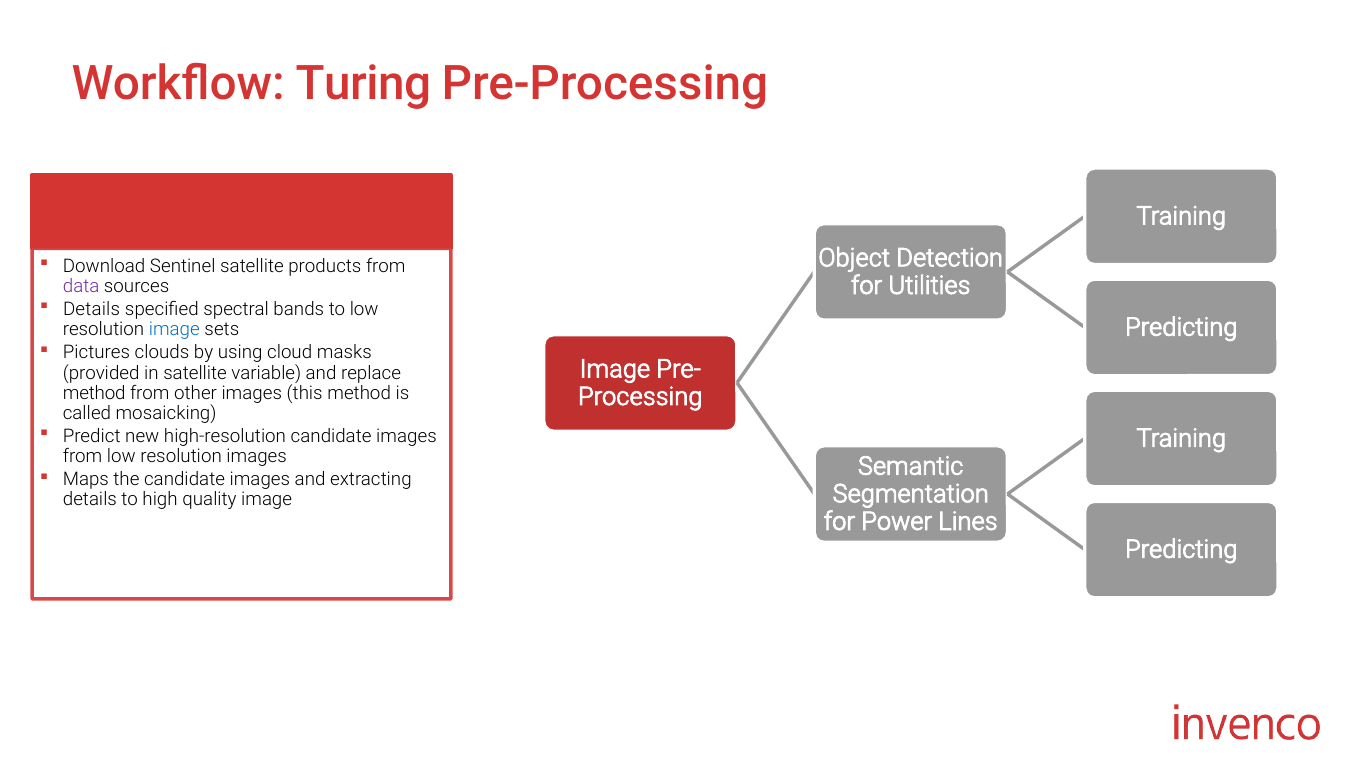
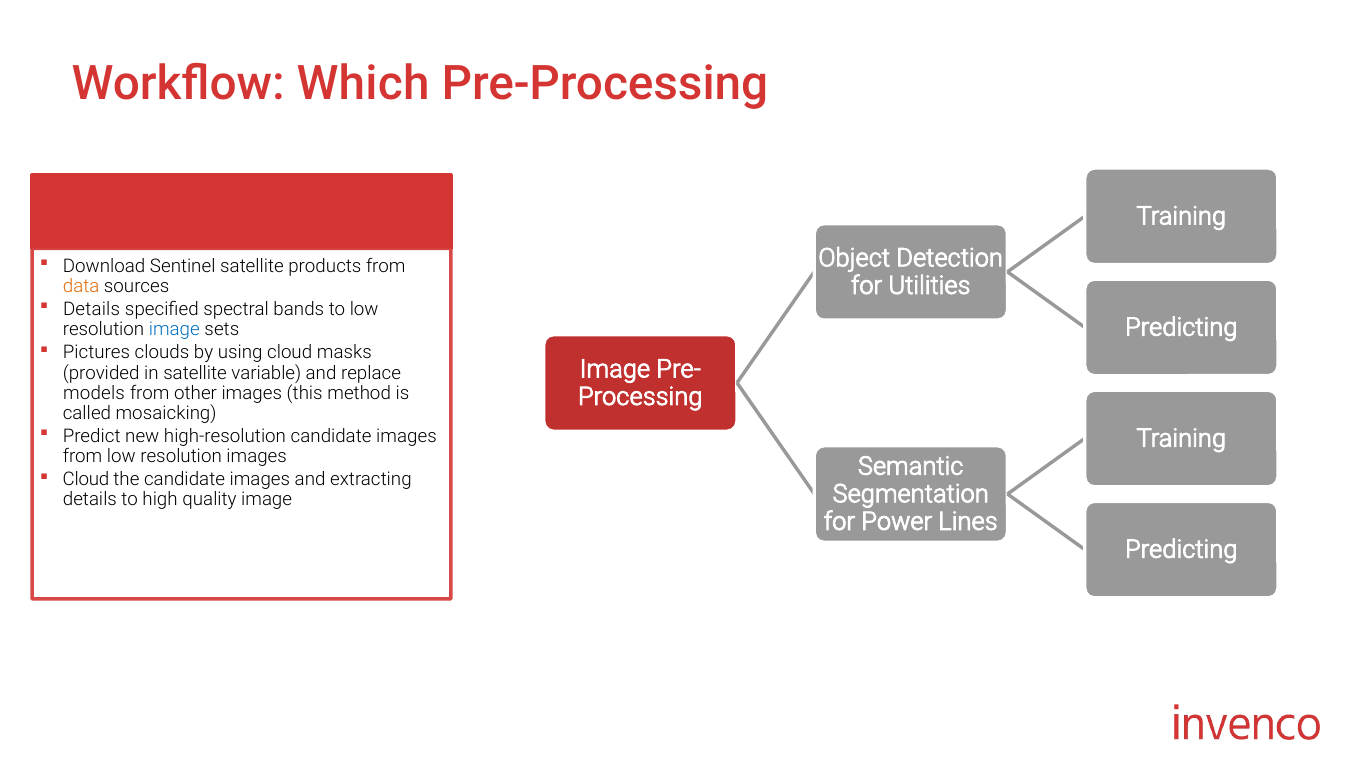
Turing: Turing -> Which (363, 83)
data colour: purple -> orange (81, 286)
method: method -> models (94, 393)
Maps: Maps -> Cloud (86, 480)
